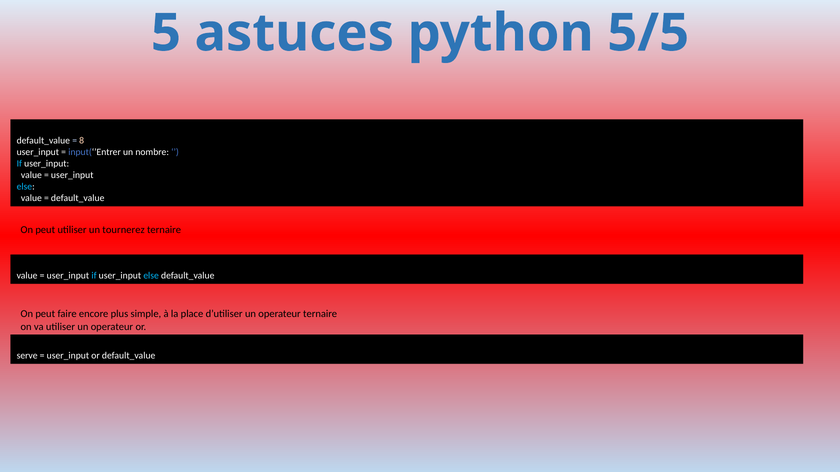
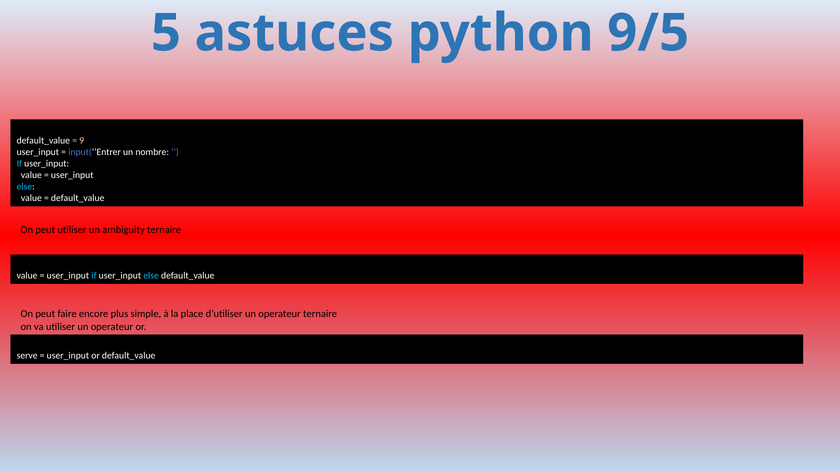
5/5: 5/5 -> 9/5 (648, 33)
8: 8 -> 9 (82, 141)
tournerez: tournerez -> ambiguity (124, 230)
